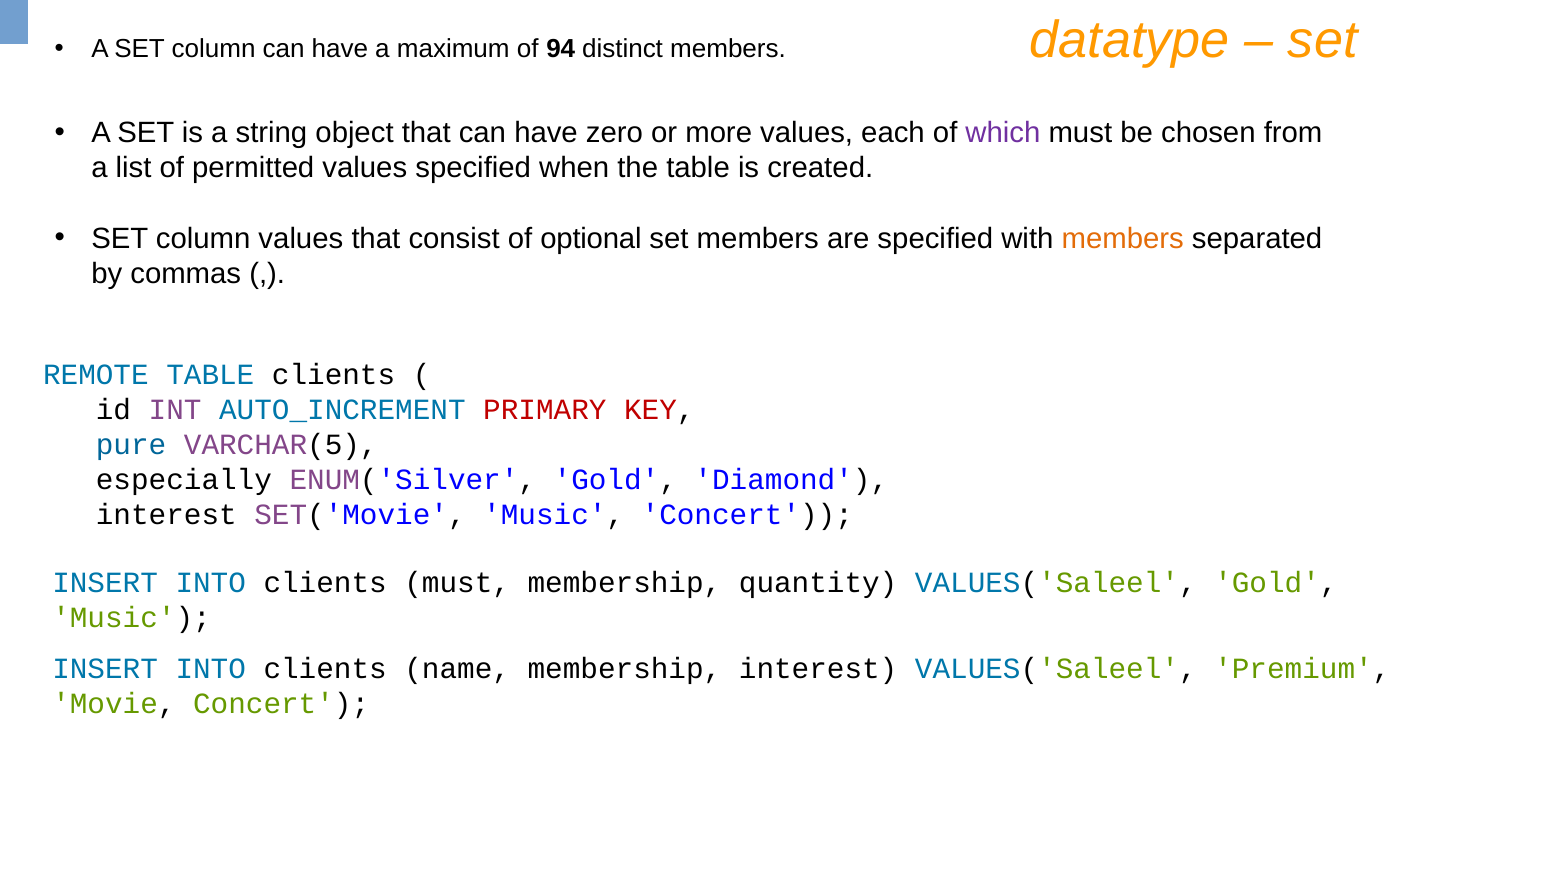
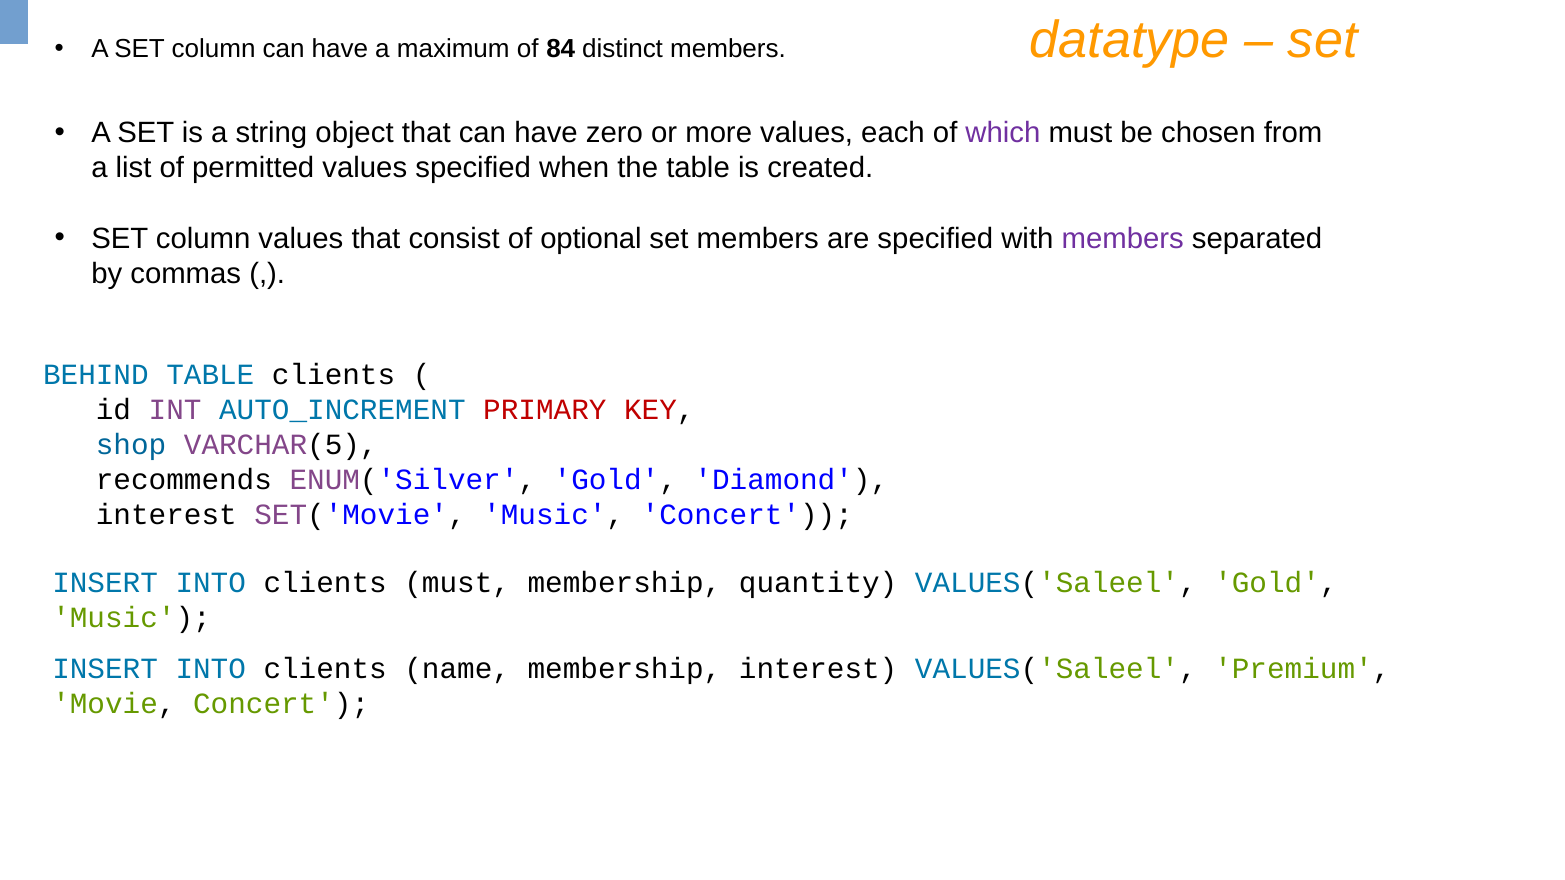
94: 94 -> 84 (561, 49)
members colour: orange -> purple (1123, 239)
REMOTE: REMOTE -> BEHIND (96, 375)
pure: pure -> shop (131, 445)
especially: especially -> recommends (184, 480)
